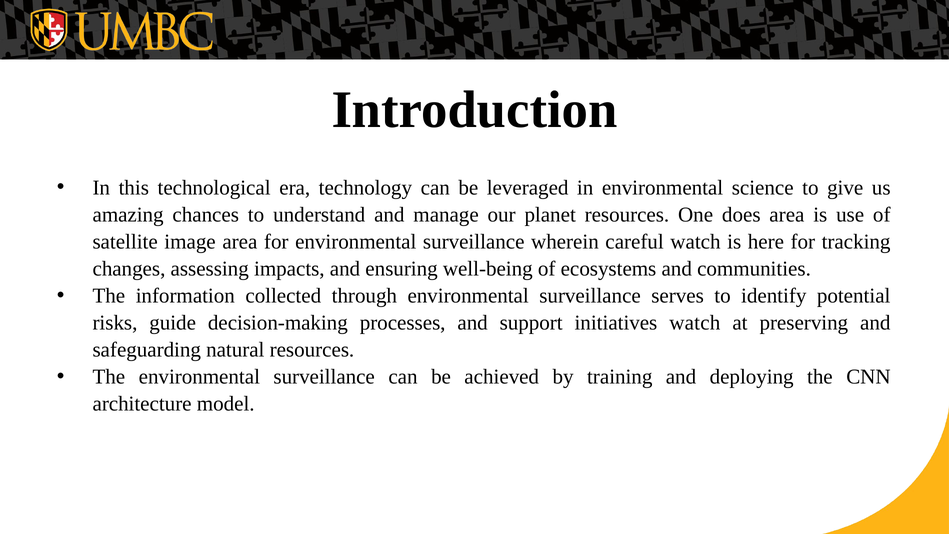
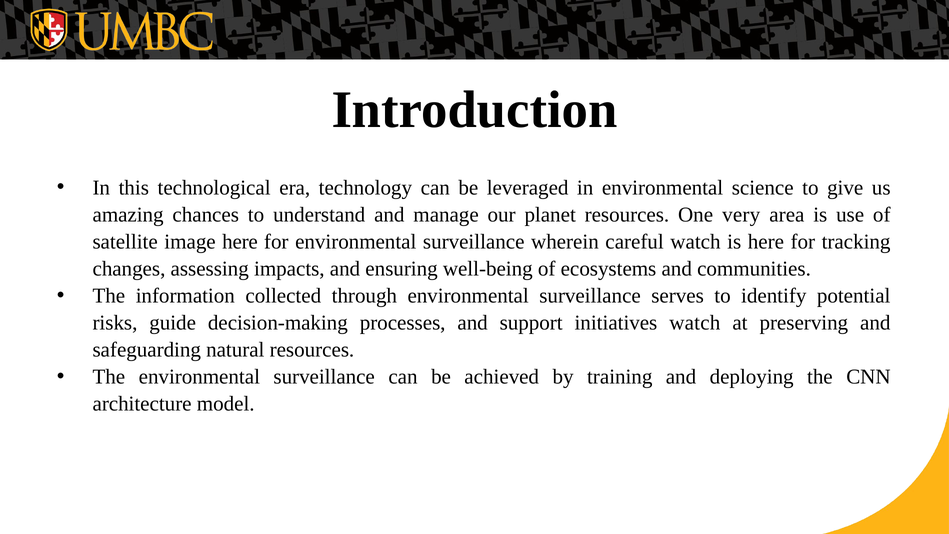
does: does -> very (741, 215)
image area: area -> here (240, 242)
